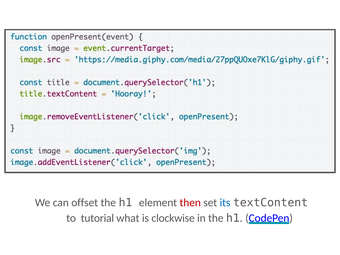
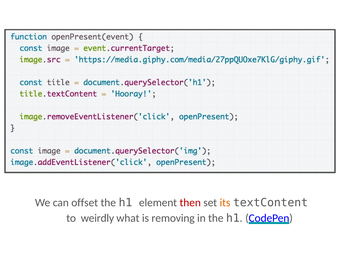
its colour: blue -> orange (225, 203)
tutorial: tutorial -> weirdly (97, 218)
clockwise: clockwise -> removing (173, 218)
